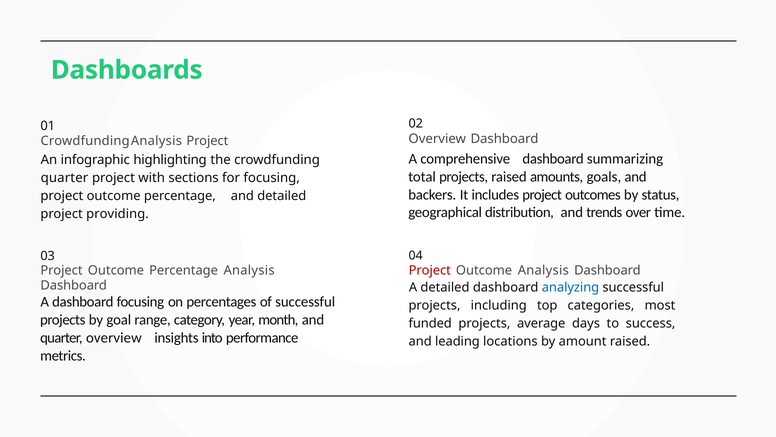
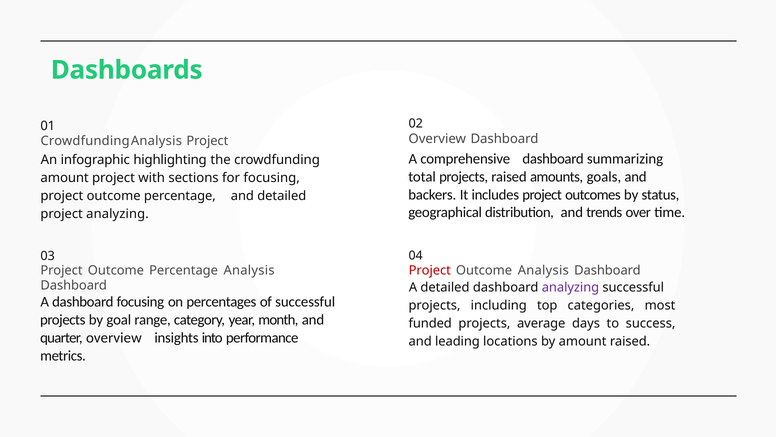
quarter: quarter -> amount (65, 178)
project providing: providing -> analyzing (117, 214)
analyzing colour: blue -> purple (570, 288)
